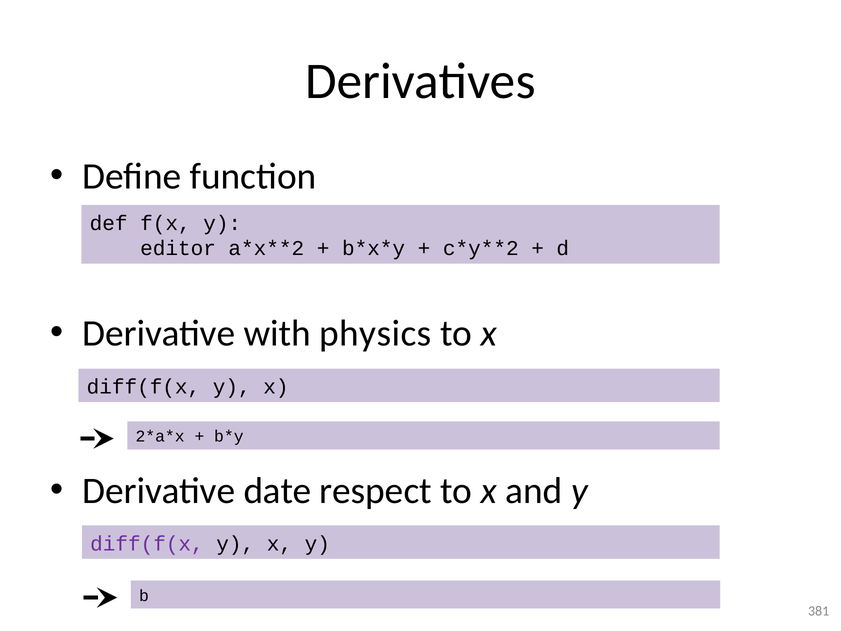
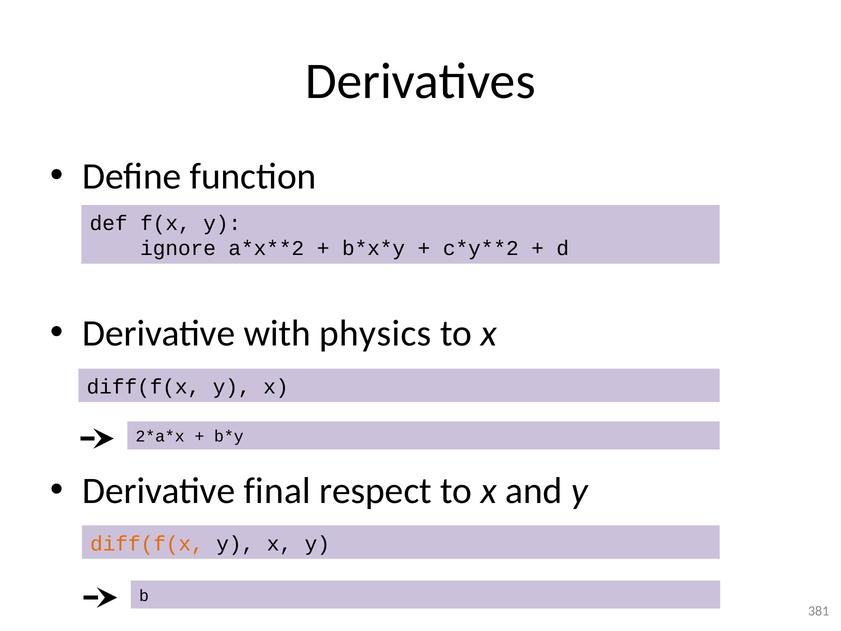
editor: editor -> ignore (178, 248)
date: date -> final (277, 491)
diff(f(x colour: purple -> orange (147, 543)
